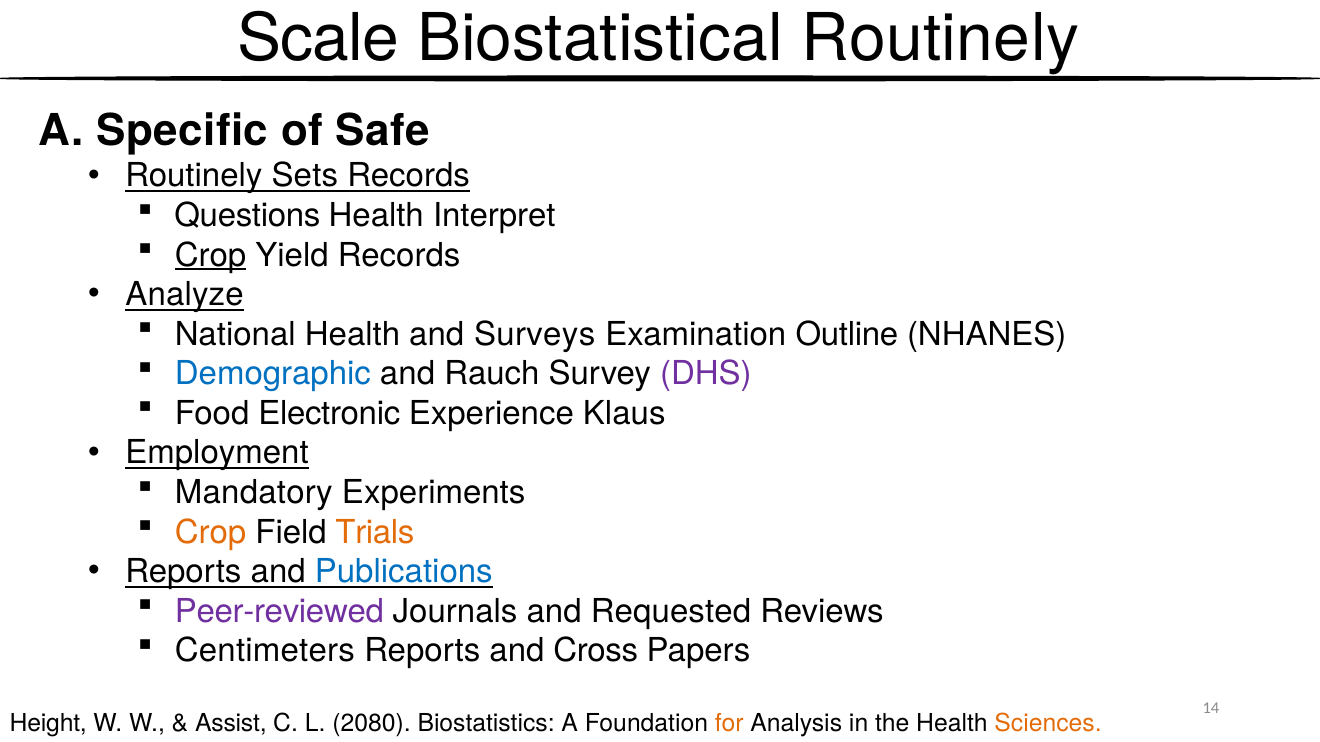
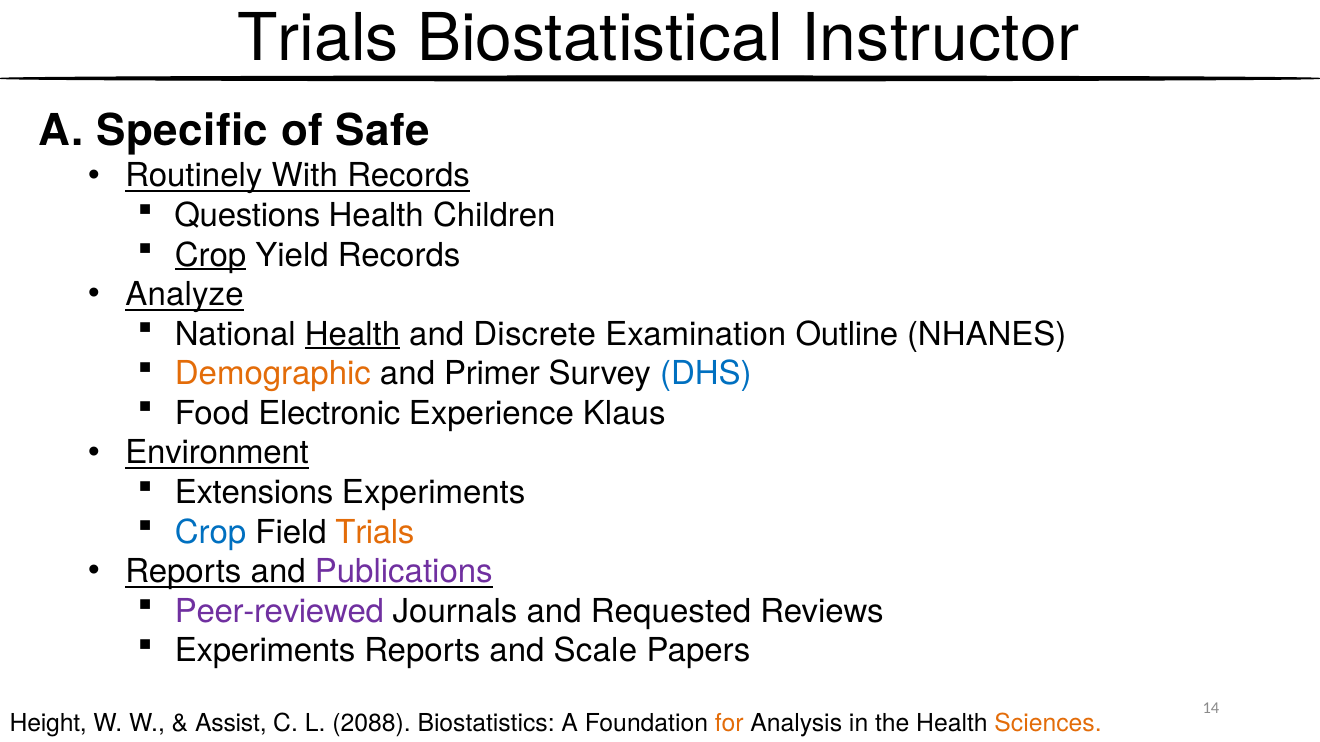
Scale: Scale -> Trials (318, 39)
Biostatistical Routinely: Routinely -> Instructor (940, 39)
Sets: Sets -> With (305, 176)
Interpret: Interpret -> Children (494, 216)
Health underline: none -> present (353, 335)
Surveys: Surveys -> Discrete (535, 335)
Demographic colour: blue -> orange (273, 374)
Rauch: Rauch -> Primer (492, 374)
DHS colour: purple -> blue (706, 374)
Employment: Employment -> Environment (217, 453)
Mandatory: Mandatory -> Extensions (254, 493)
Crop colour: orange -> blue (211, 533)
Publications colour: blue -> purple (404, 572)
Centimeters: Centimeters -> Experiments (265, 651)
Cross: Cross -> Scale (595, 651)
2080: 2080 -> 2088 (371, 724)
